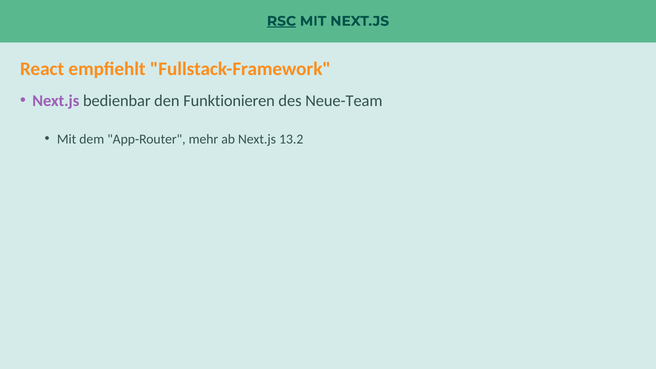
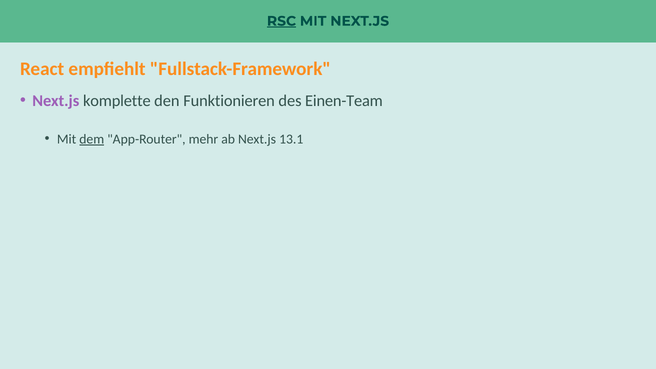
bedienbar: bedienbar -> komplette (117, 101)
Neue-Team: Neue-Team -> Einen-Team (344, 101)
dem underline: none -> present (92, 139)
13.2: 13.2 -> 13.1 (291, 139)
